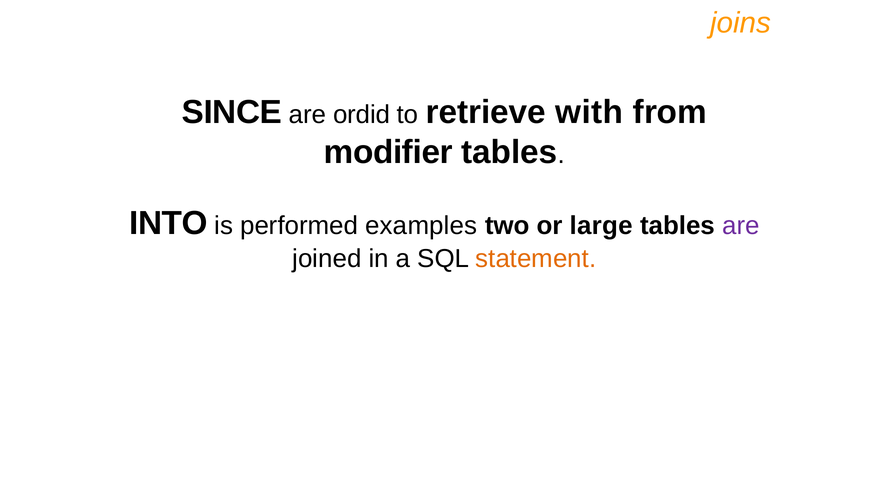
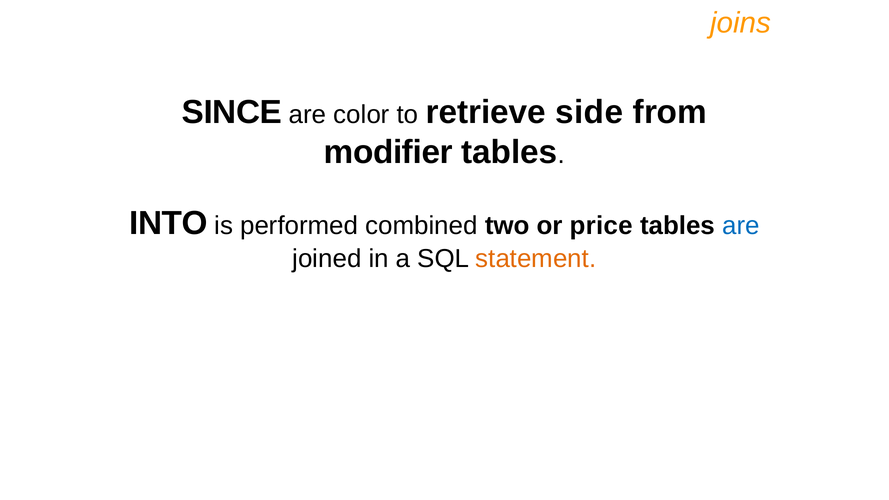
ordid: ordid -> color (362, 115)
with: with -> side (589, 112)
examples: examples -> combined (421, 226)
large: large -> price (601, 226)
are colour: purple -> blue (741, 226)
